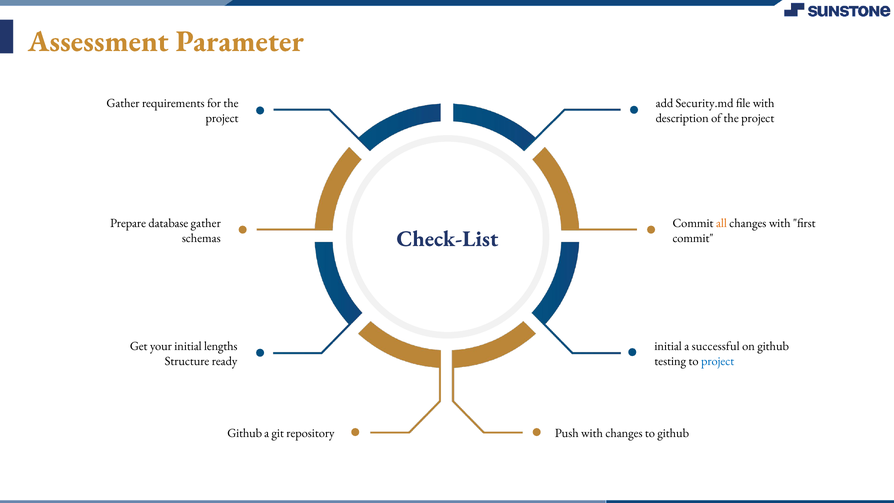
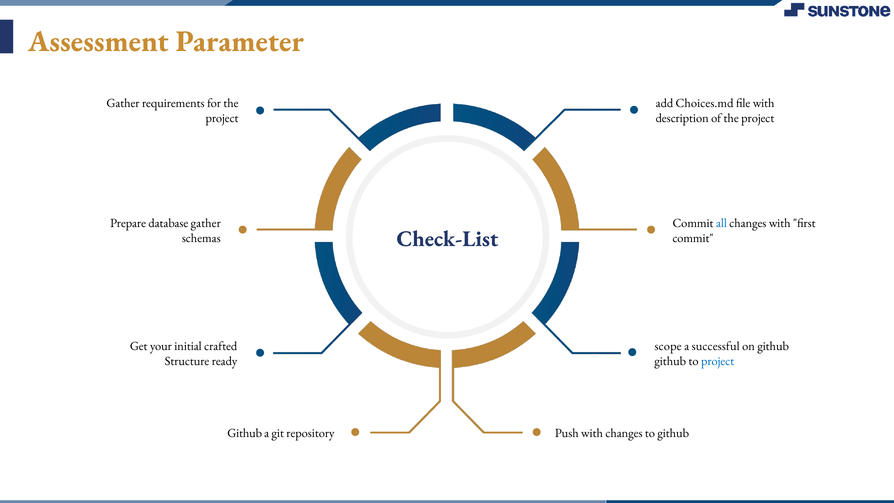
Security.md: Security.md -> Choices.md (705, 103)
all colour: orange -> blue (721, 223)
lengths: lengths -> crafted (221, 346)
initial: initial -> scope (668, 346)
testing: testing -> github (670, 361)
